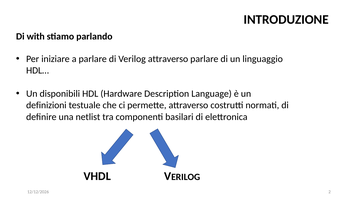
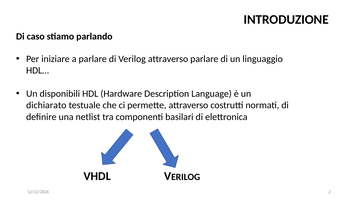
with: with -> caso (36, 37)
definizioni: definizioni -> dichiarato (46, 106)
